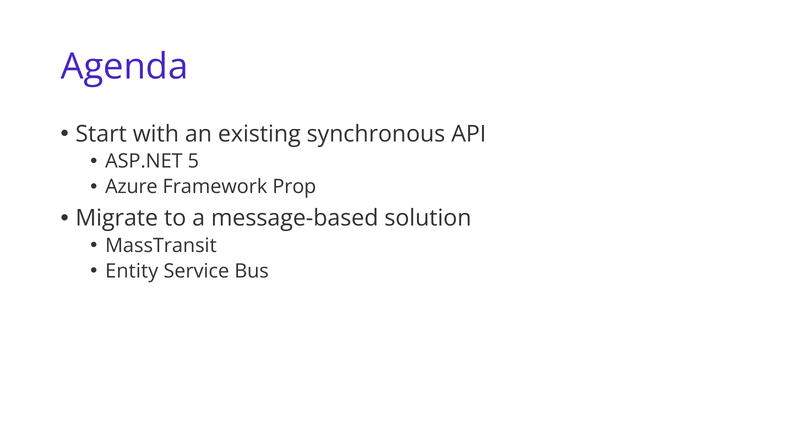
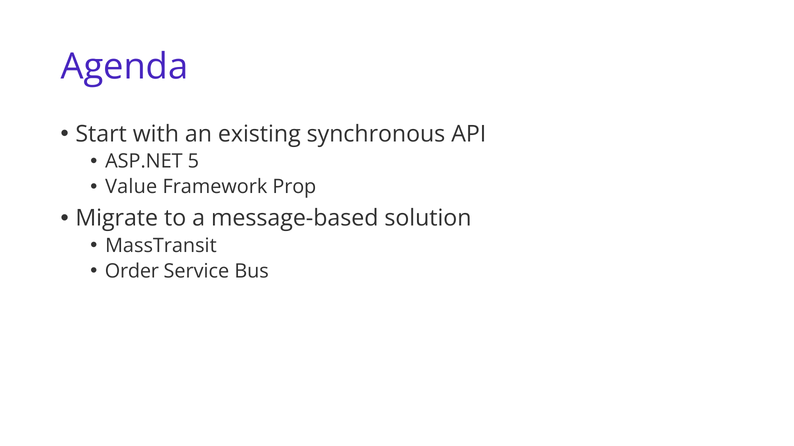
Azure: Azure -> Value (131, 187)
Entity: Entity -> Order (132, 272)
